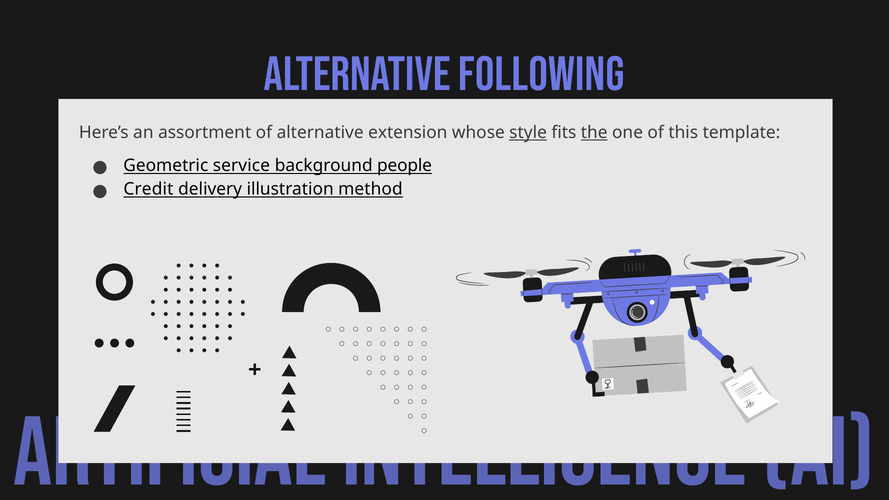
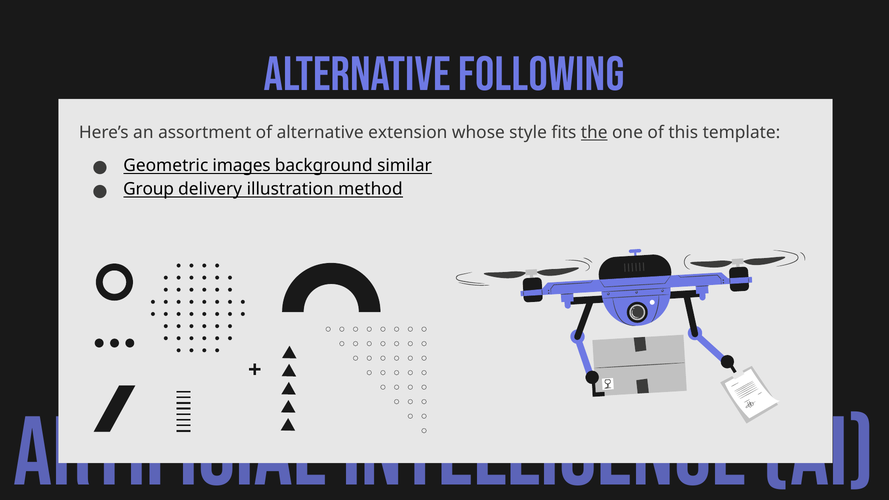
style underline: present -> none (528, 133)
service: service -> images (242, 166)
people: people -> similar (404, 166)
Credit: Credit -> Group (149, 189)
